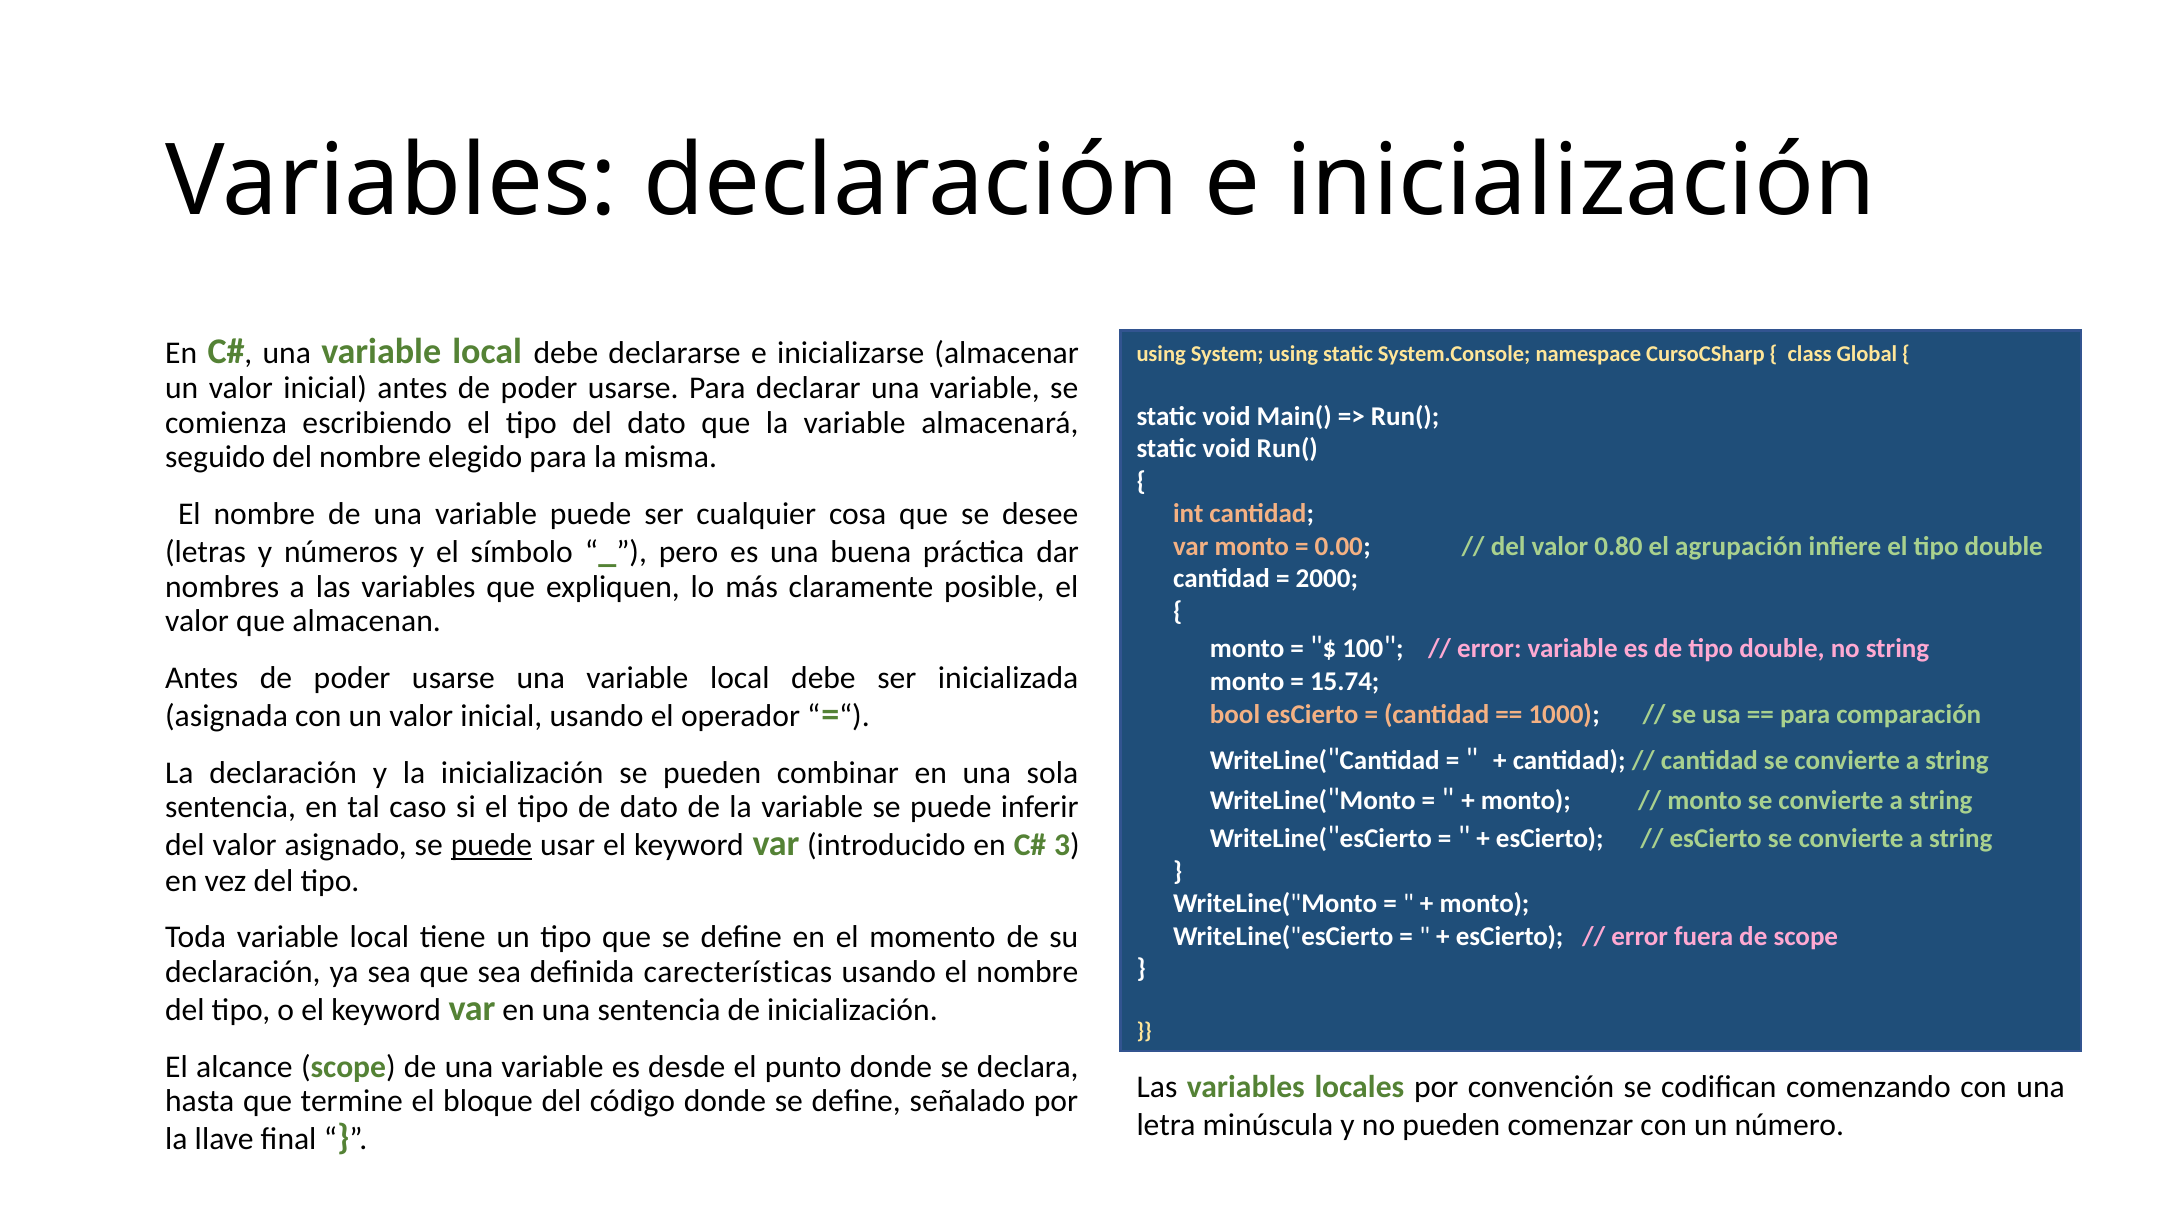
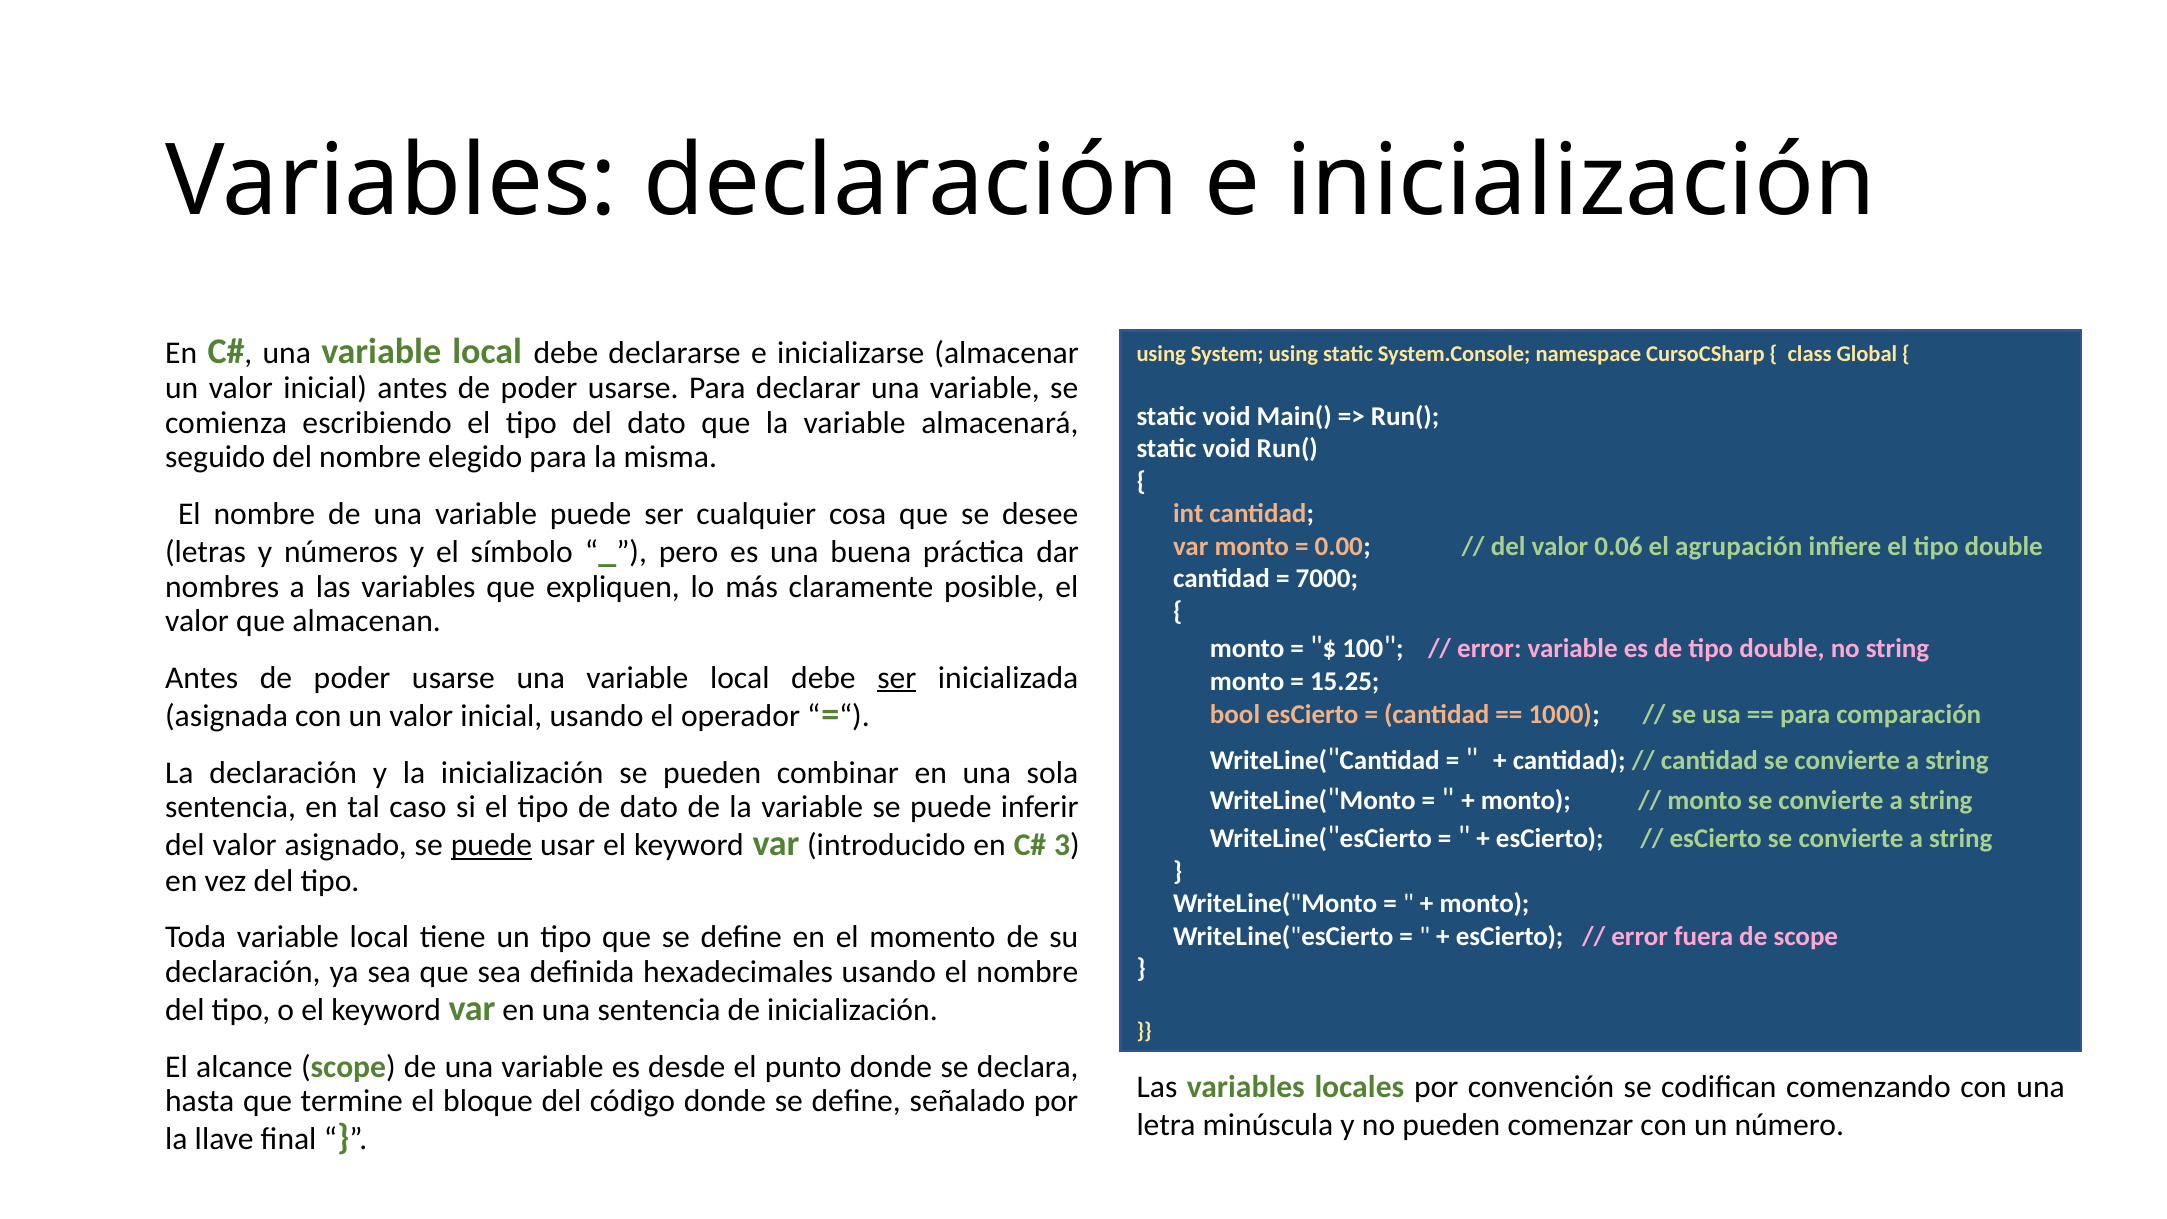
0.80: 0.80 -> 0.06 (1618, 546)
2000: 2000 -> 7000 (1327, 579)
ser underline: none -> present (897, 678)
15.74: 15.74 -> 15.25 (1345, 682)
carecterísticas: carecterísticas -> hexadecimales (738, 972)
